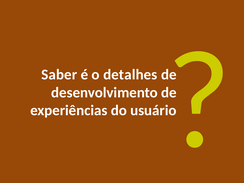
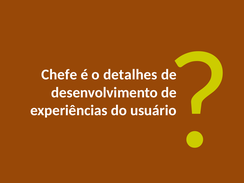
Saber: Saber -> Chefe (59, 75)
